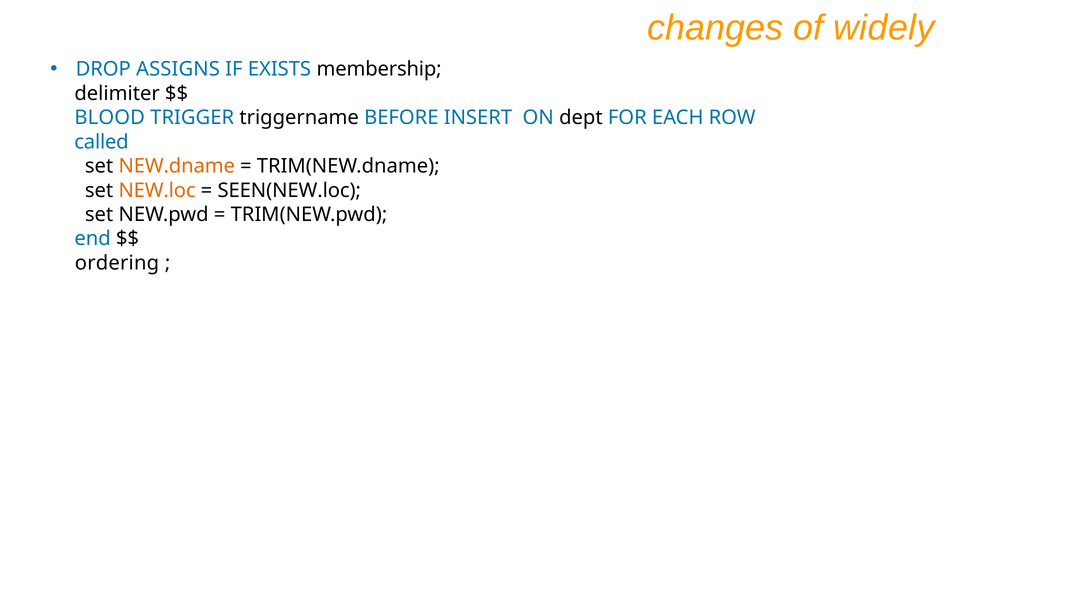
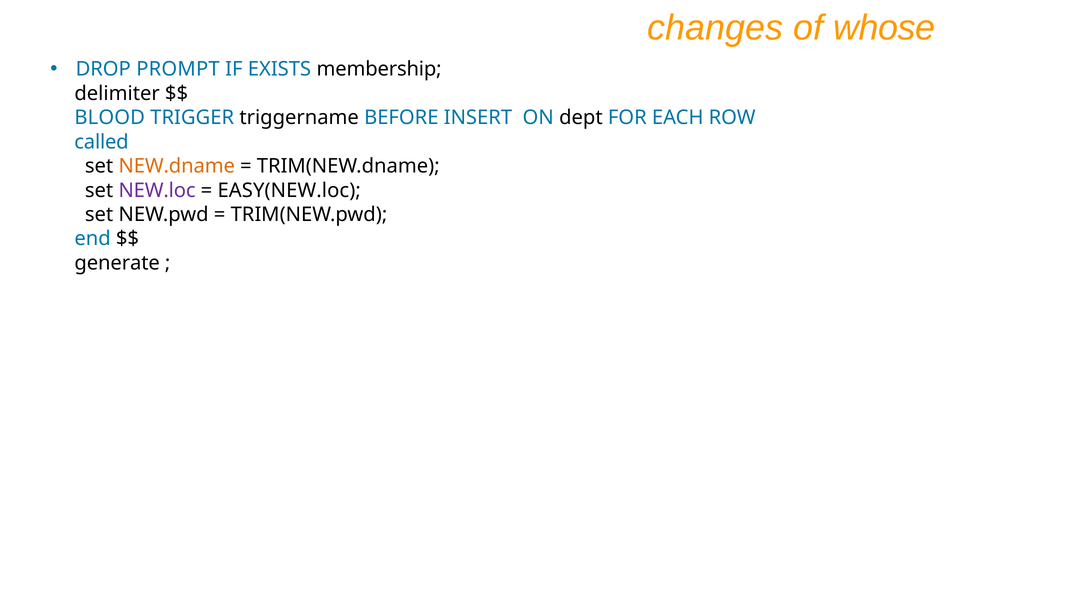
widely: widely -> whose (884, 28)
ASSIGNS: ASSIGNS -> PROMPT (178, 69)
NEW.loc colour: orange -> purple (157, 190)
SEEN(NEW.loc: SEEN(NEW.loc -> EASY(NEW.loc (289, 190)
ordering: ordering -> generate (117, 263)
